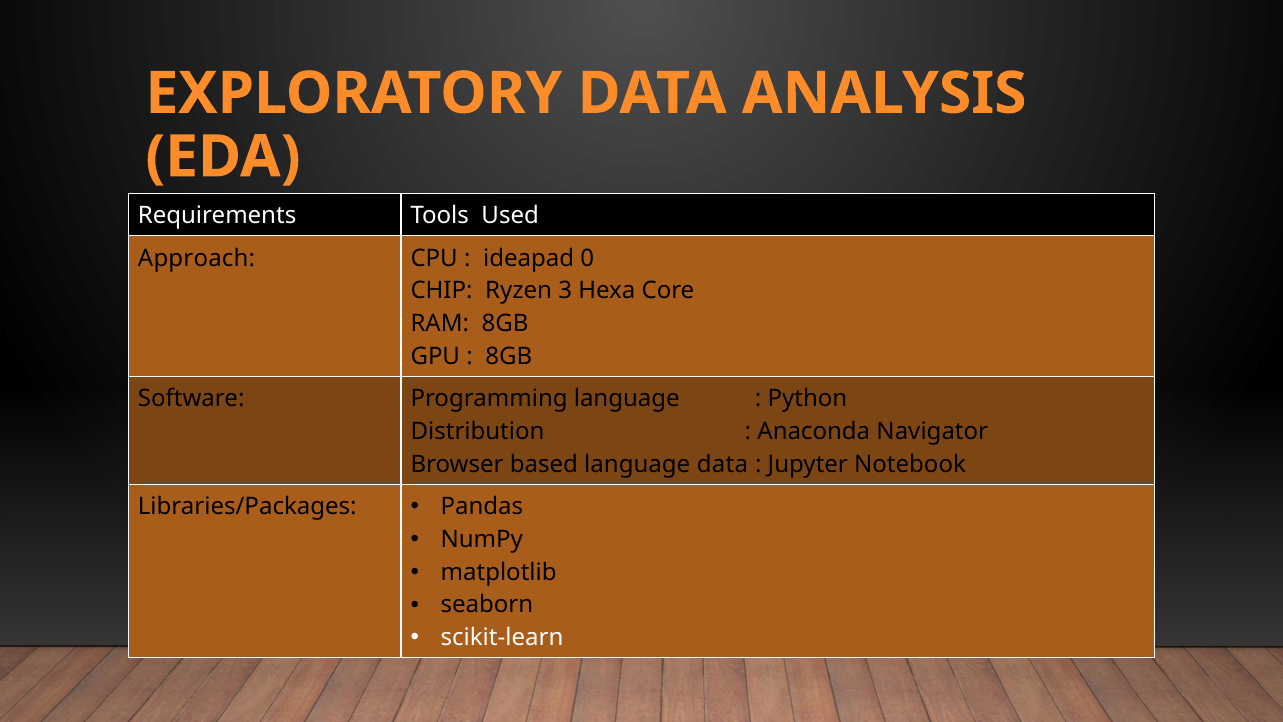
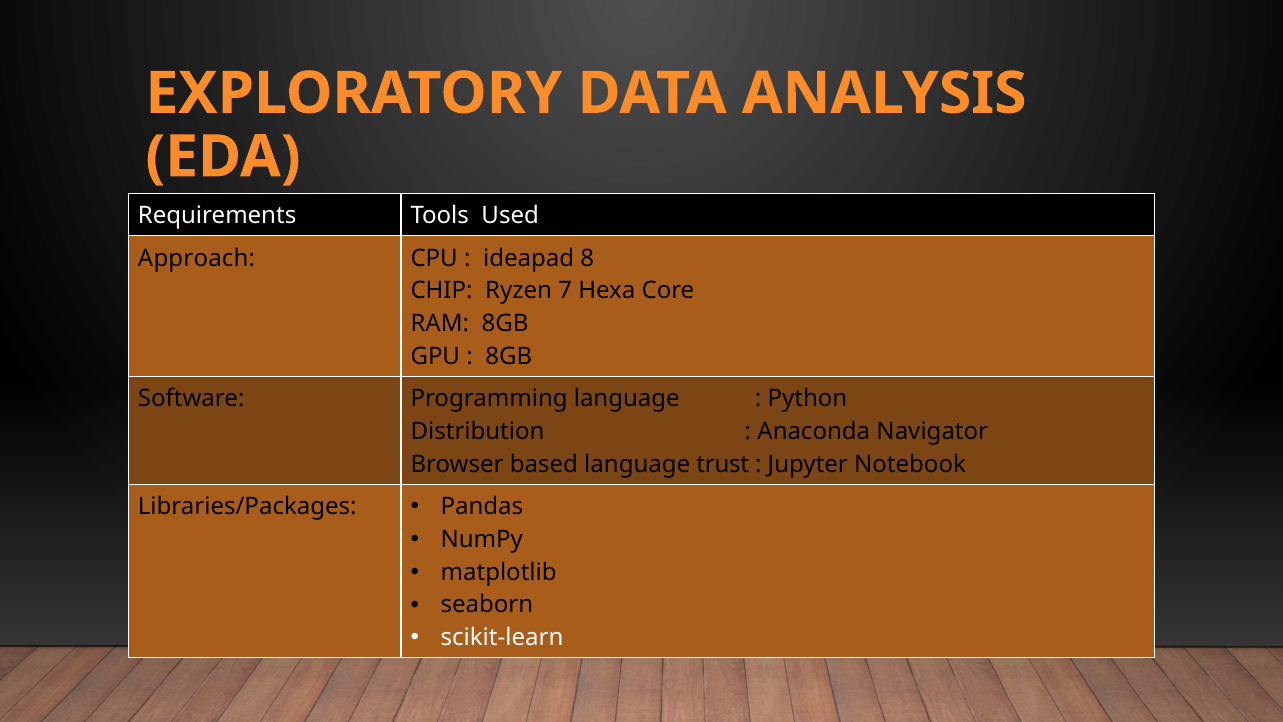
0: 0 -> 8 (587, 258)
3: 3 -> 7 (565, 291)
language data: data -> trust (723, 464)
